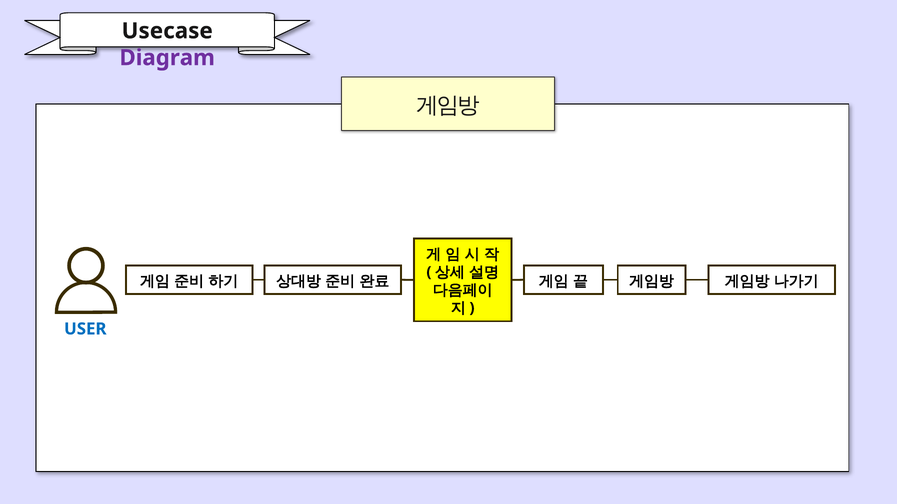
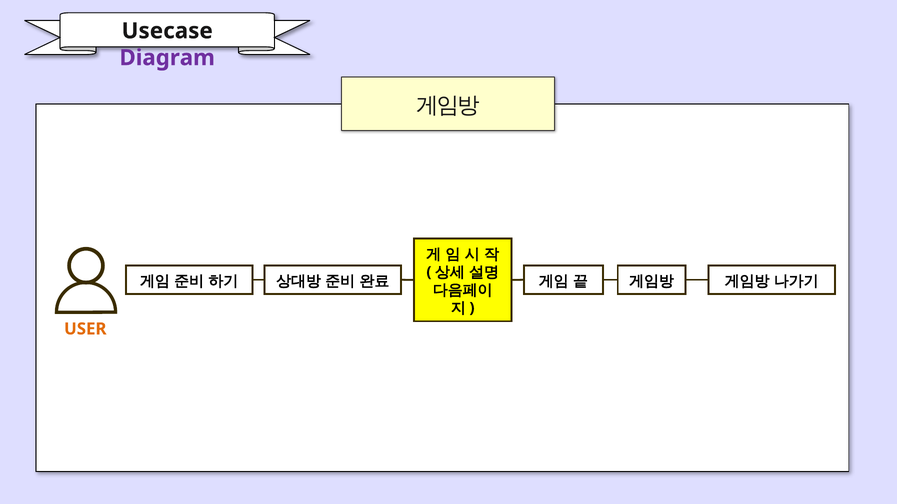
USER colour: blue -> orange (85, 329)
